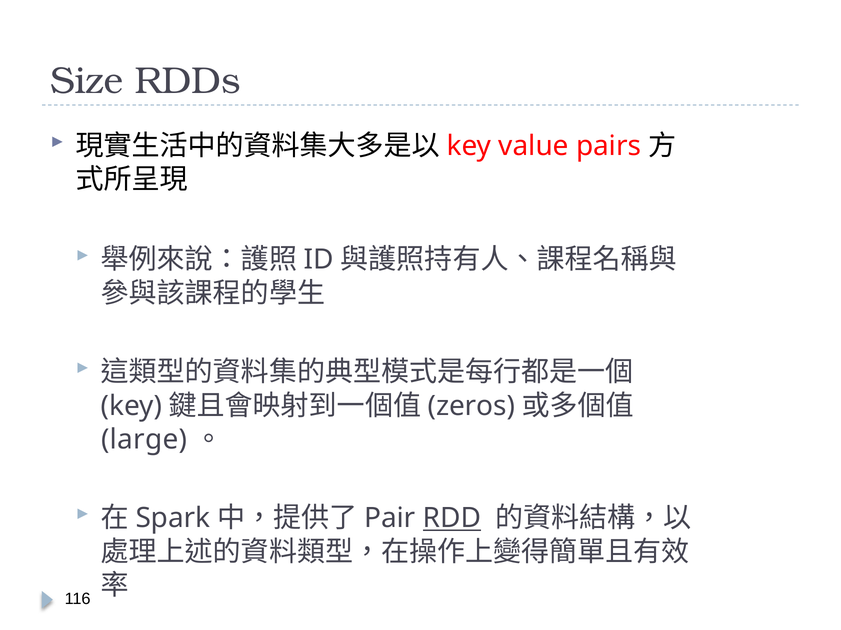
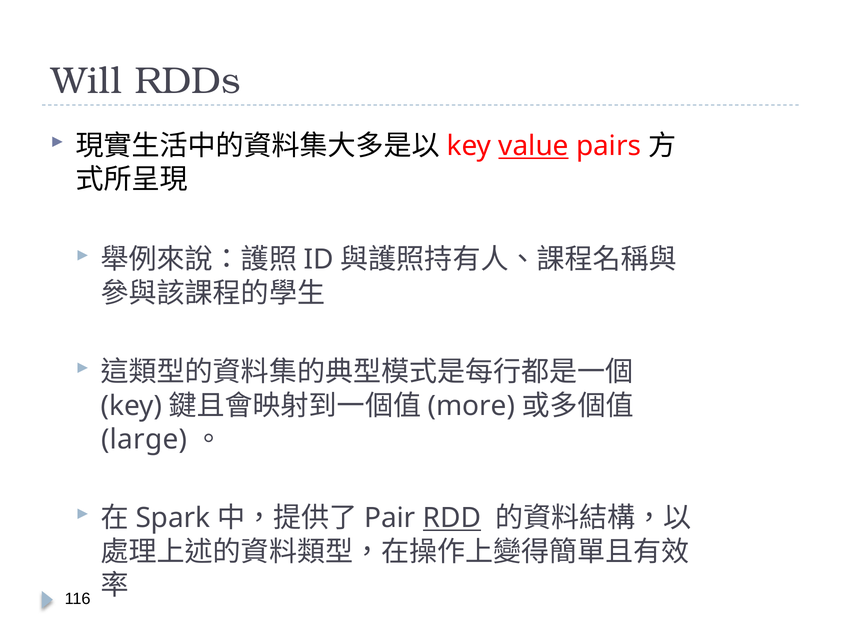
Size: Size -> Will (86, 81)
value underline: none -> present (534, 146)
zeros: zeros -> more (471, 406)
